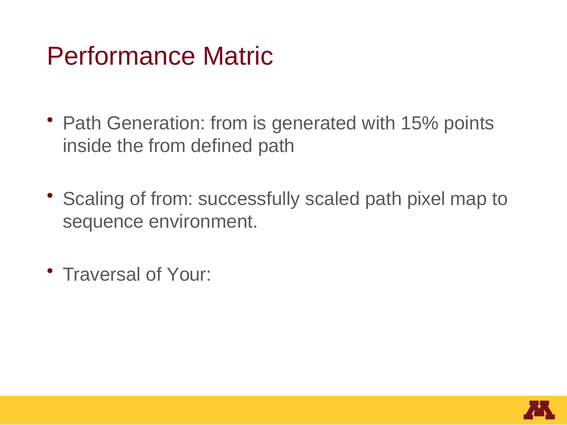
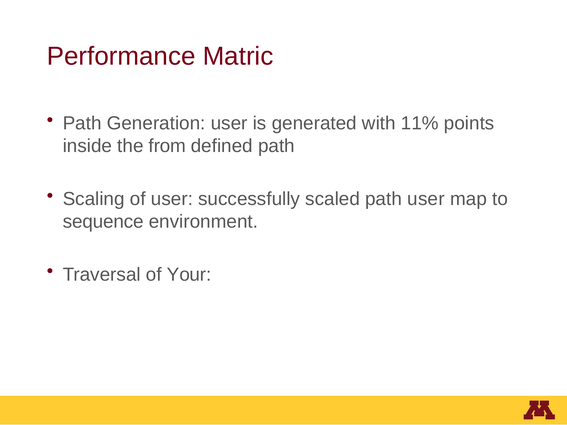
Generation from: from -> user (229, 123)
15%: 15% -> 11% (420, 123)
of from: from -> user (172, 199)
path pixel: pixel -> user (426, 199)
